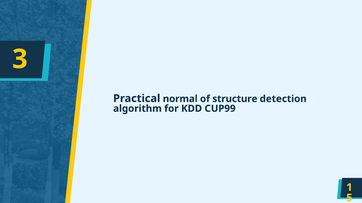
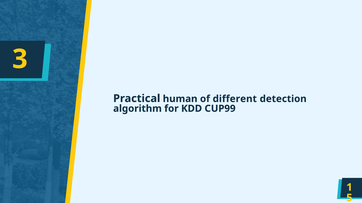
normal: normal -> human (180, 99)
structure: structure -> different (235, 99)
